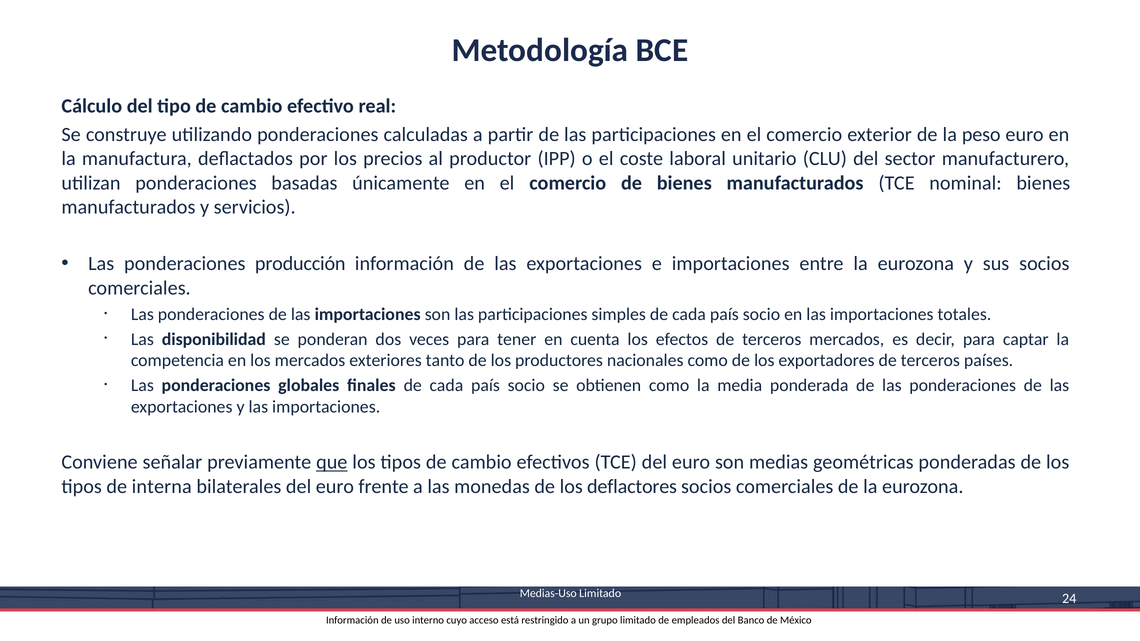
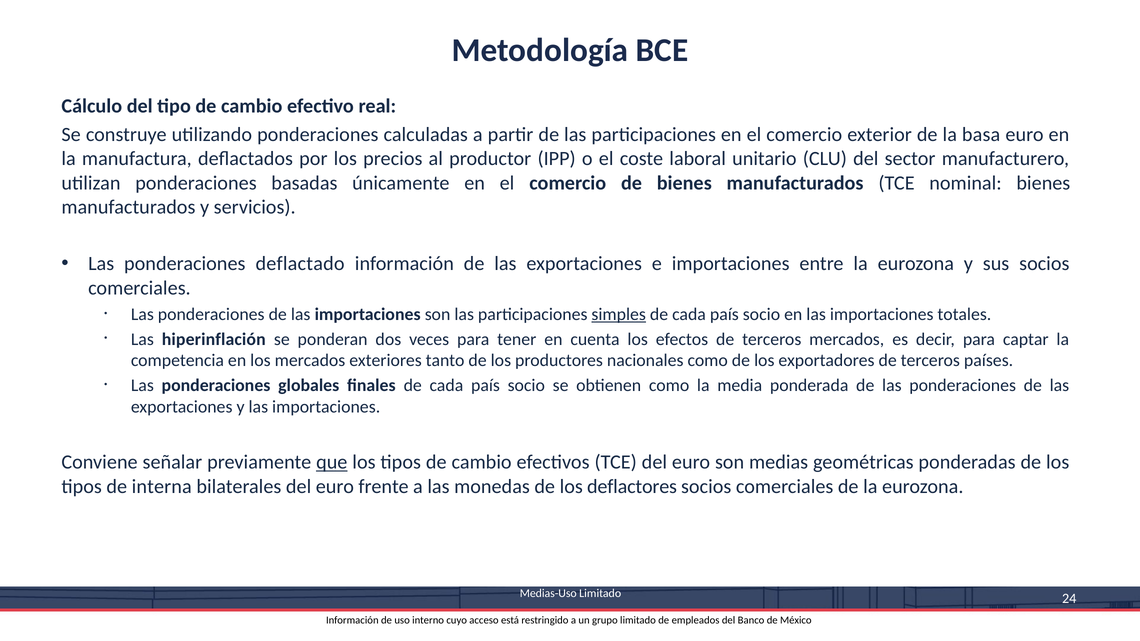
peso: peso -> basa (981, 134)
producción: producción -> deflactado (300, 264)
simples underline: none -> present (619, 314)
disponibilidad: disponibilidad -> hiperinflación (214, 339)
